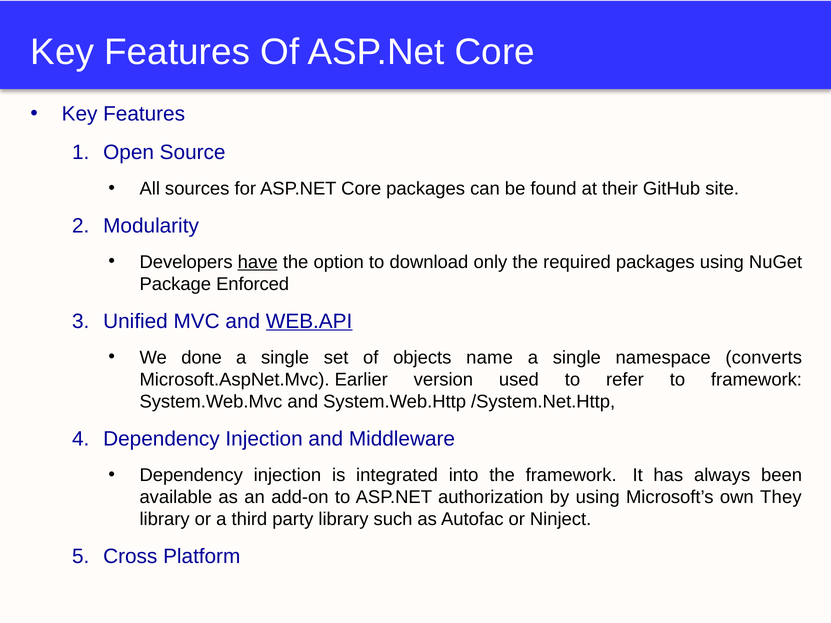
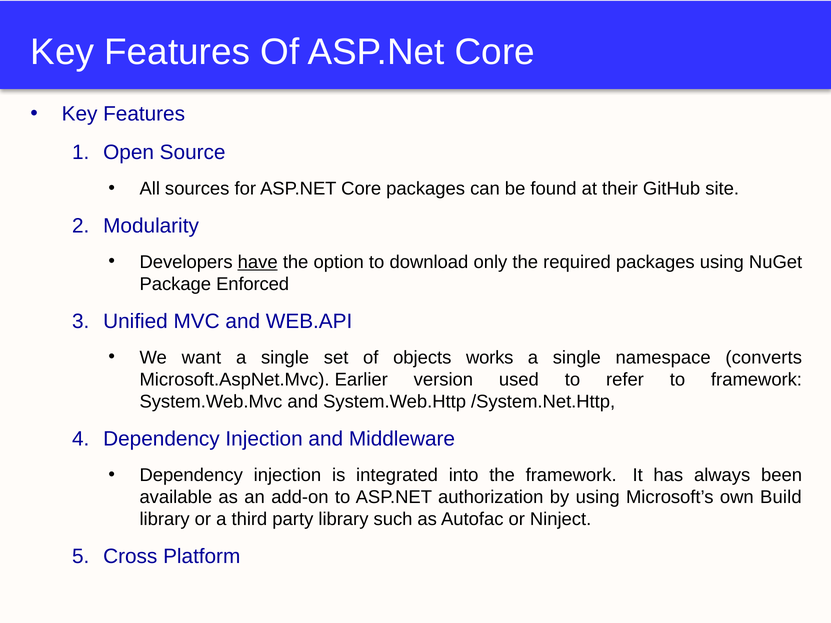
WEB.API underline: present -> none (309, 321)
done: done -> want (201, 358)
name: name -> works (490, 358)
They: They -> Build (781, 497)
